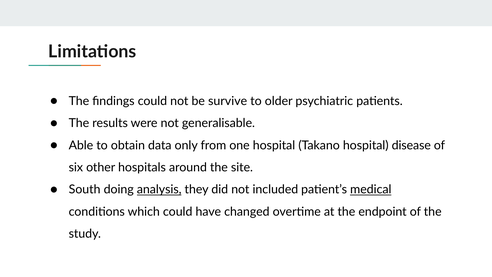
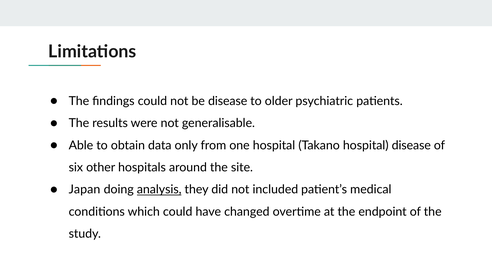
be survive: survive -> disease (228, 101)
South: South -> Japan (85, 189)
medical underline: present -> none (371, 189)
